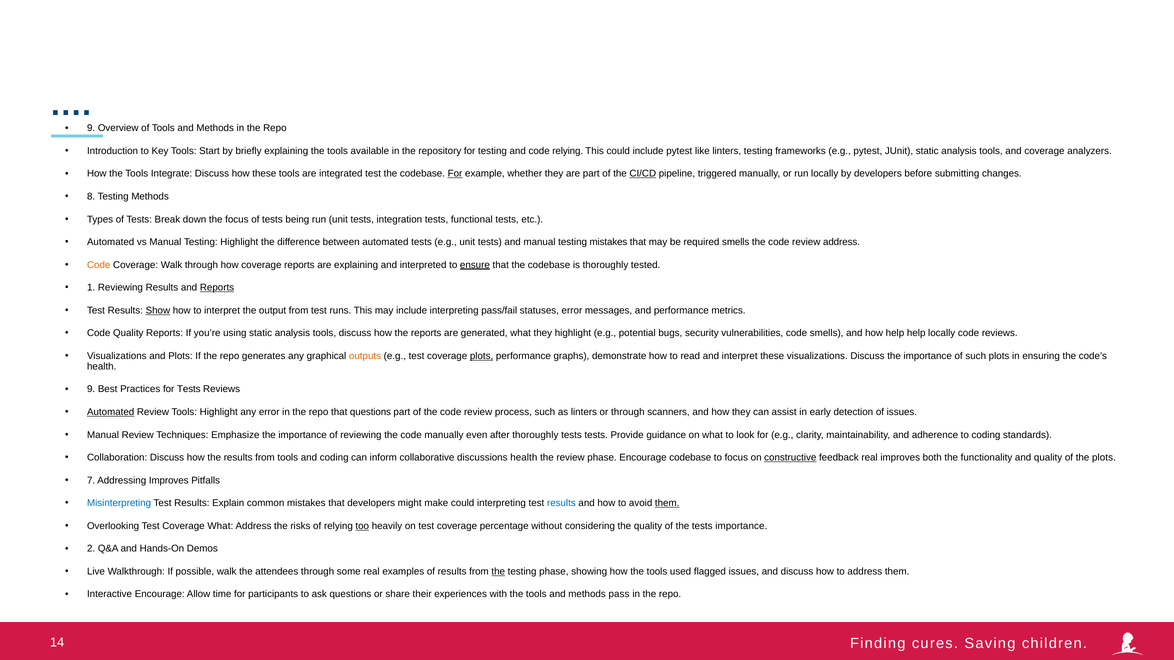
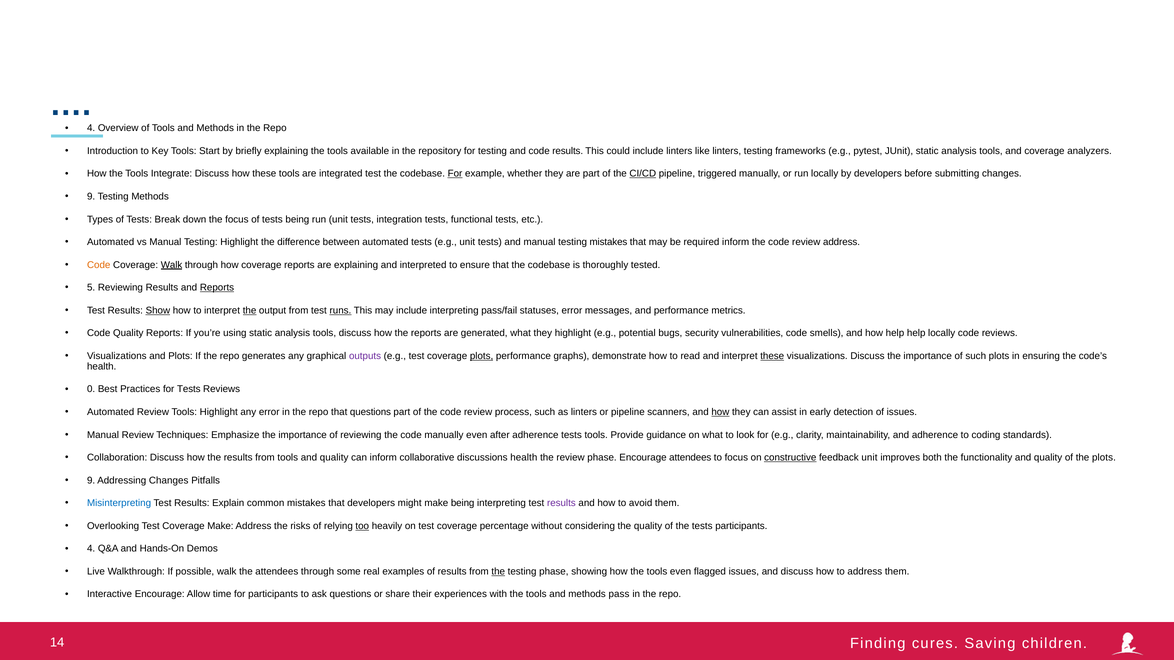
9: 9 -> 4 (91, 128)
code relying: relying -> results (568, 151)
include pytest: pytest -> linters (679, 151)
8: 8 -> 9 (91, 197)
required smells: smells -> inform (736, 242)
Walk underline: none -> present (172, 265)
ensure underline: present -> none (475, 265)
1: 1 -> 5 (91, 288)
the underline: none -> present (250, 311)
runs underline: none -> present (340, 311)
outputs colour: orange -> purple (365, 356)
these underline: none -> present (772, 356)
9: 9 -> 0 (91, 389)
Automated underline: present -> none (111, 412)
or through: through -> pipeline (628, 412)
how underline: none -> present (720, 412)
after thoroughly: thoroughly -> adherence (535, 435)
tests tests: tests -> tools (596, 435)
tools and coding: coding -> quality (334, 458)
Encourage codebase: codebase -> attendees (690, 458)
feedback real: real -> unit (869, 458)
7: 7 -> 9 (91, 481)
Addressing Improves: Improves -> Changes (169, 481)
make could: could -> being (463, 503)
results colour: blue -> purple (561, 503)
them underline: present -> none (667, 503)
Coverage What: What -> Make (220, 526)
tests importance: importance -> participants (741, 526)
2: 2 -> 4 (91, 549)
tools used: used -> even (681, 572)
